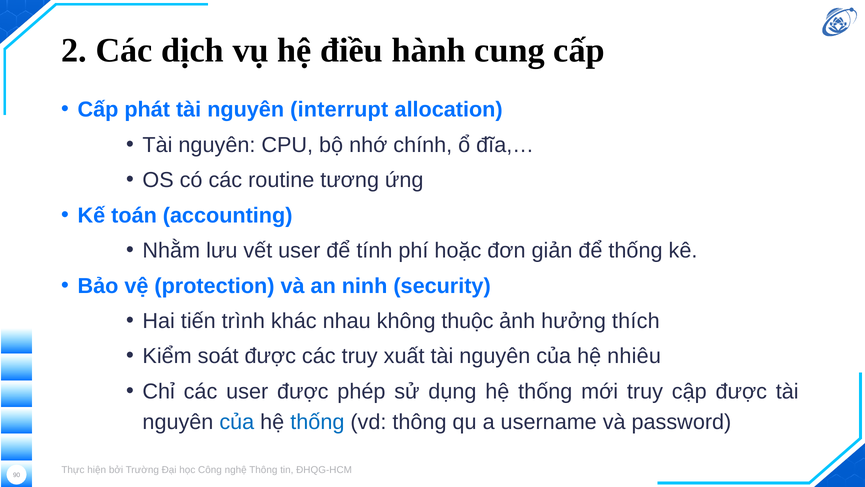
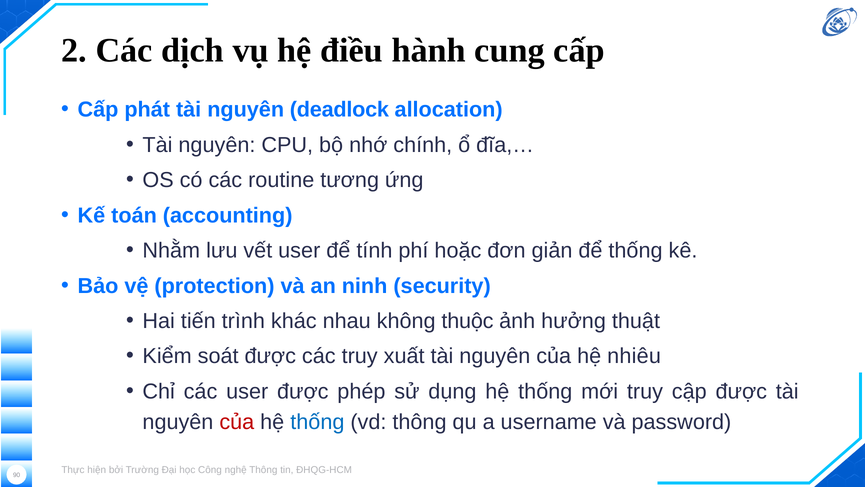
interrupt: interrupt -> deadlock (339, 110)
thích: thích -> thuật (636, 321)
của colour: blue -> red (237, 422)
